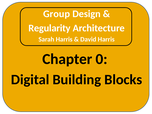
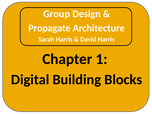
Regularity: Regularity -> Propagate (49, 28)
0: 0 -> 1 (102, 59)
